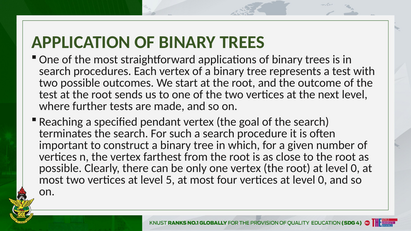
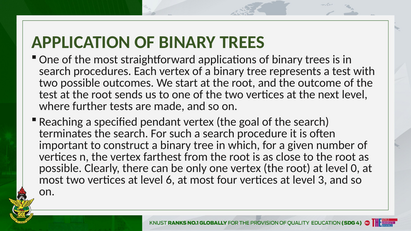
5: 5 -> 6 (170, 180)
vertices at level 0: 0 -> 3 (323, 180)
